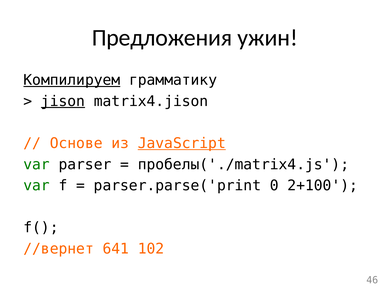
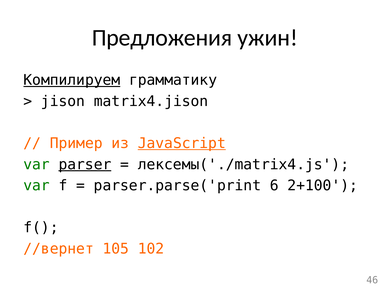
jison underline: present -> none (63, 101)
Основе: Основе -> Пример (76, 143)
parser underline: none -> present (85, 164)
пробелы('./matrix4.js: пробелы('./matrix4.js -> лексемы('./matrix4.js (243, 164)
0: 0 -> 6 (274, 185)
641: 641 -> 105 (116, 248)
